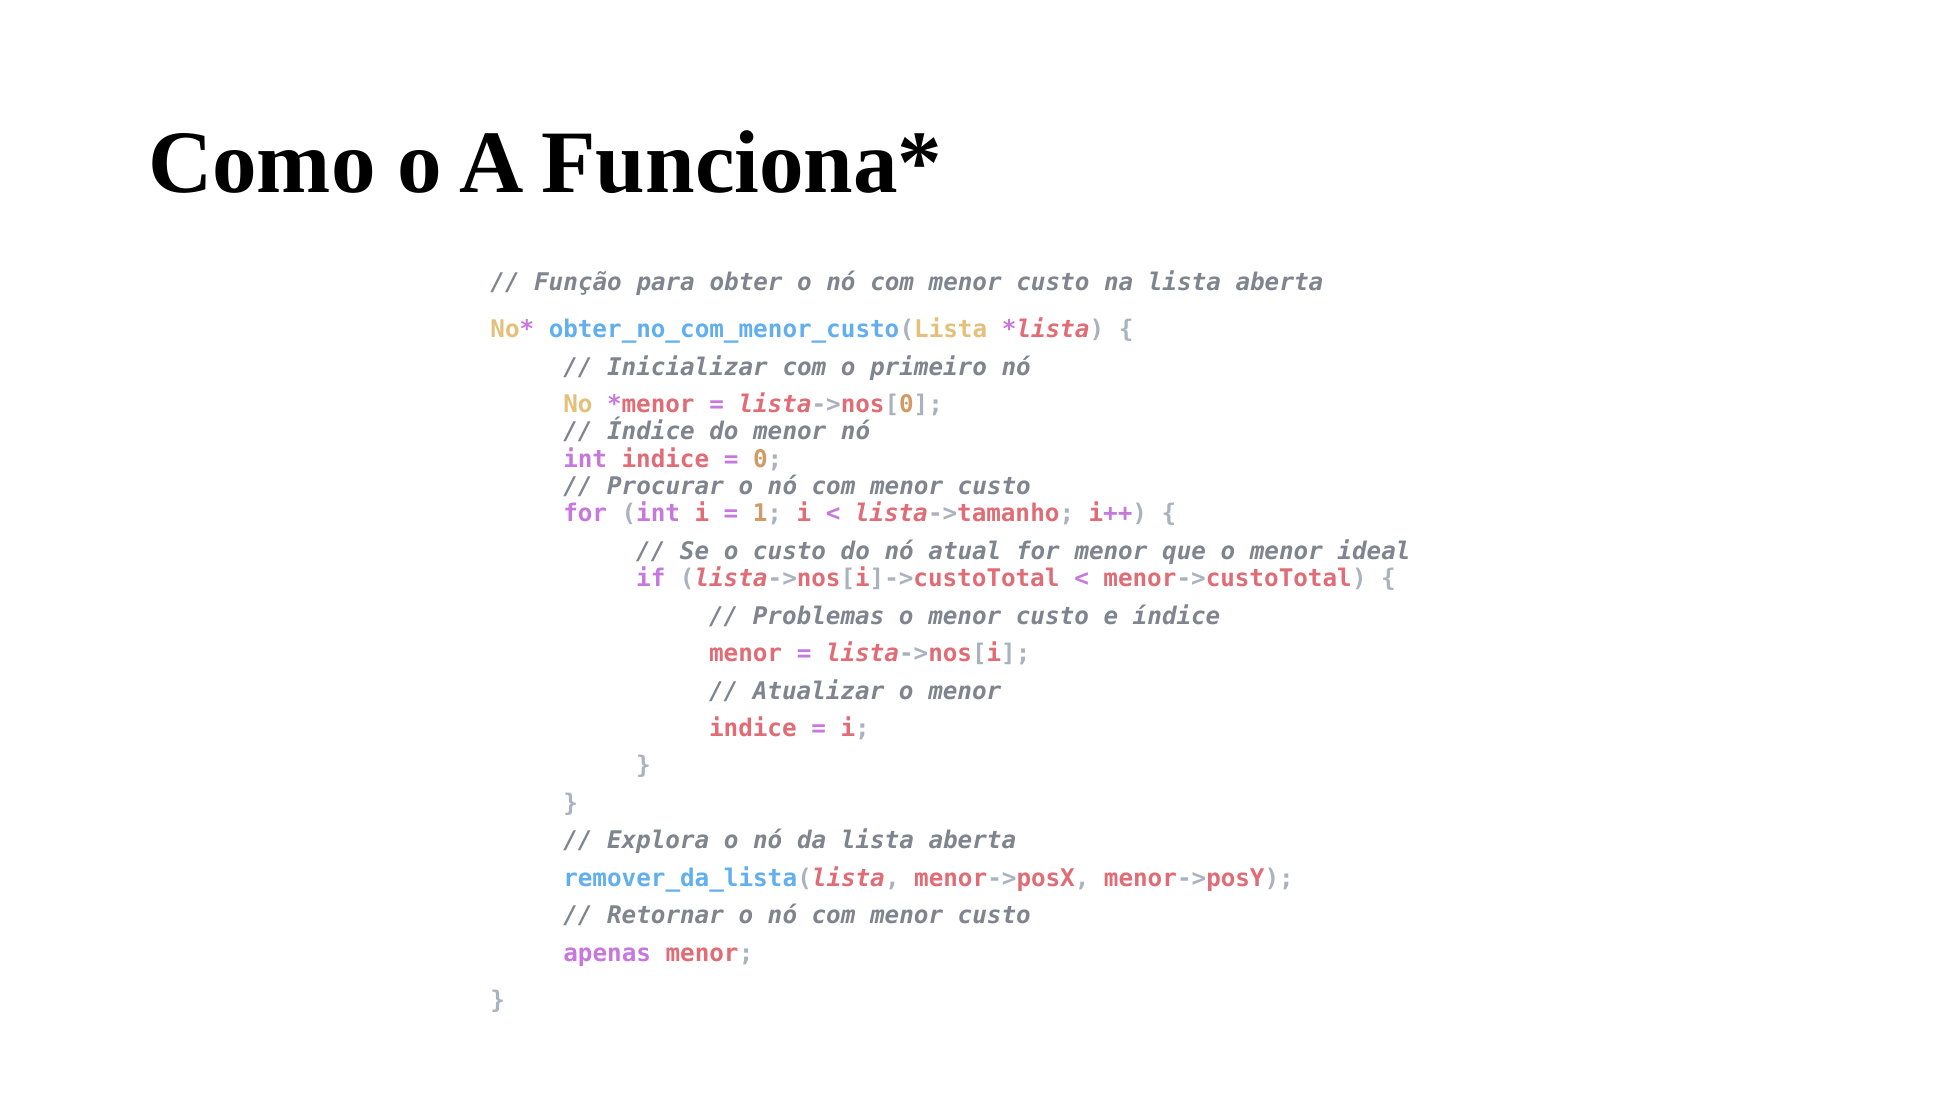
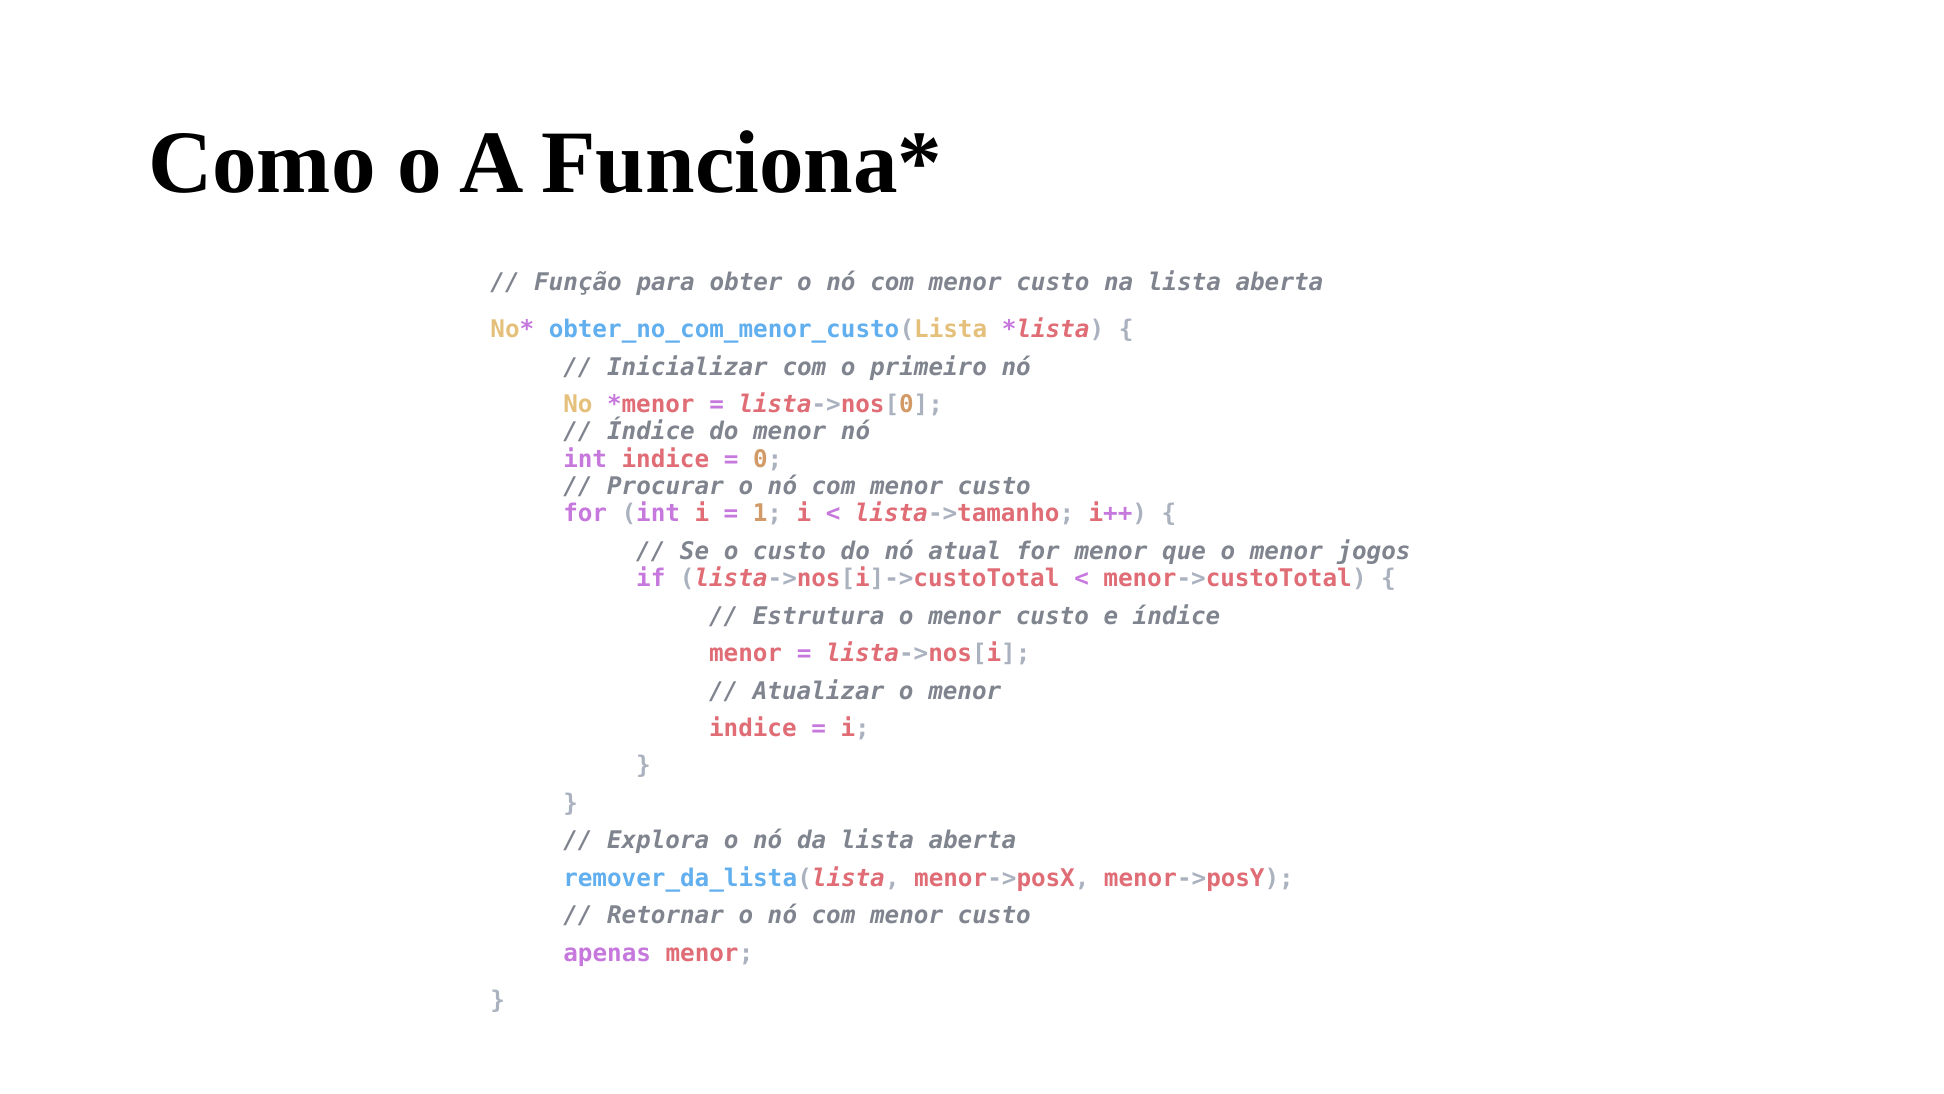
ideal: ideal -> jogos (1374, 551)
Problemas: Problemas -> Estrutura (819, 616)
